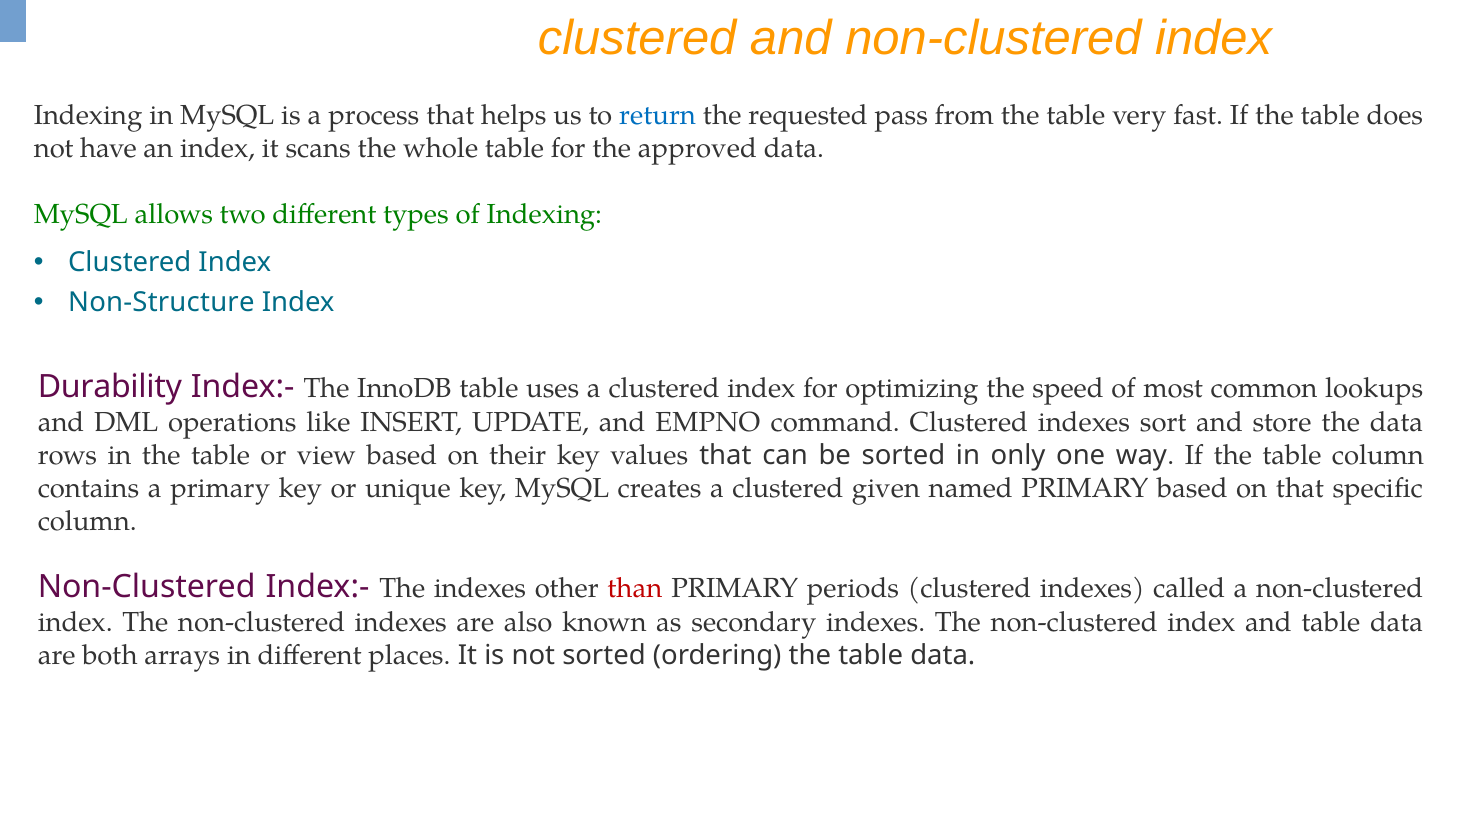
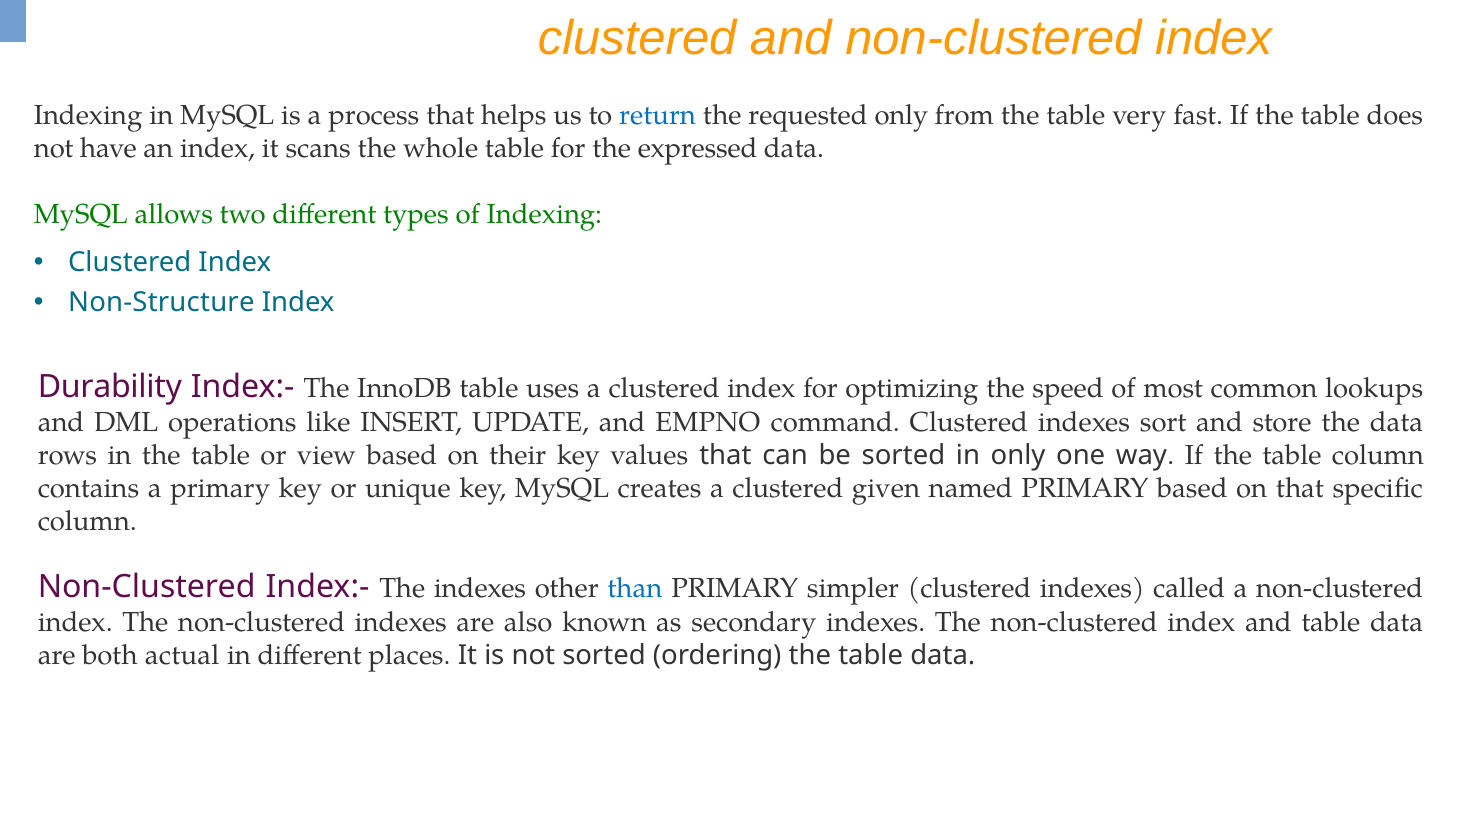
requested pass: pass -> only (901, 116)
approved: approved -> expressed (698, 149)
than colour: red -> blue (635, 589)
periods: periods -> simpler (853, 589)
arrays: arrays -> actual (182, 656)
